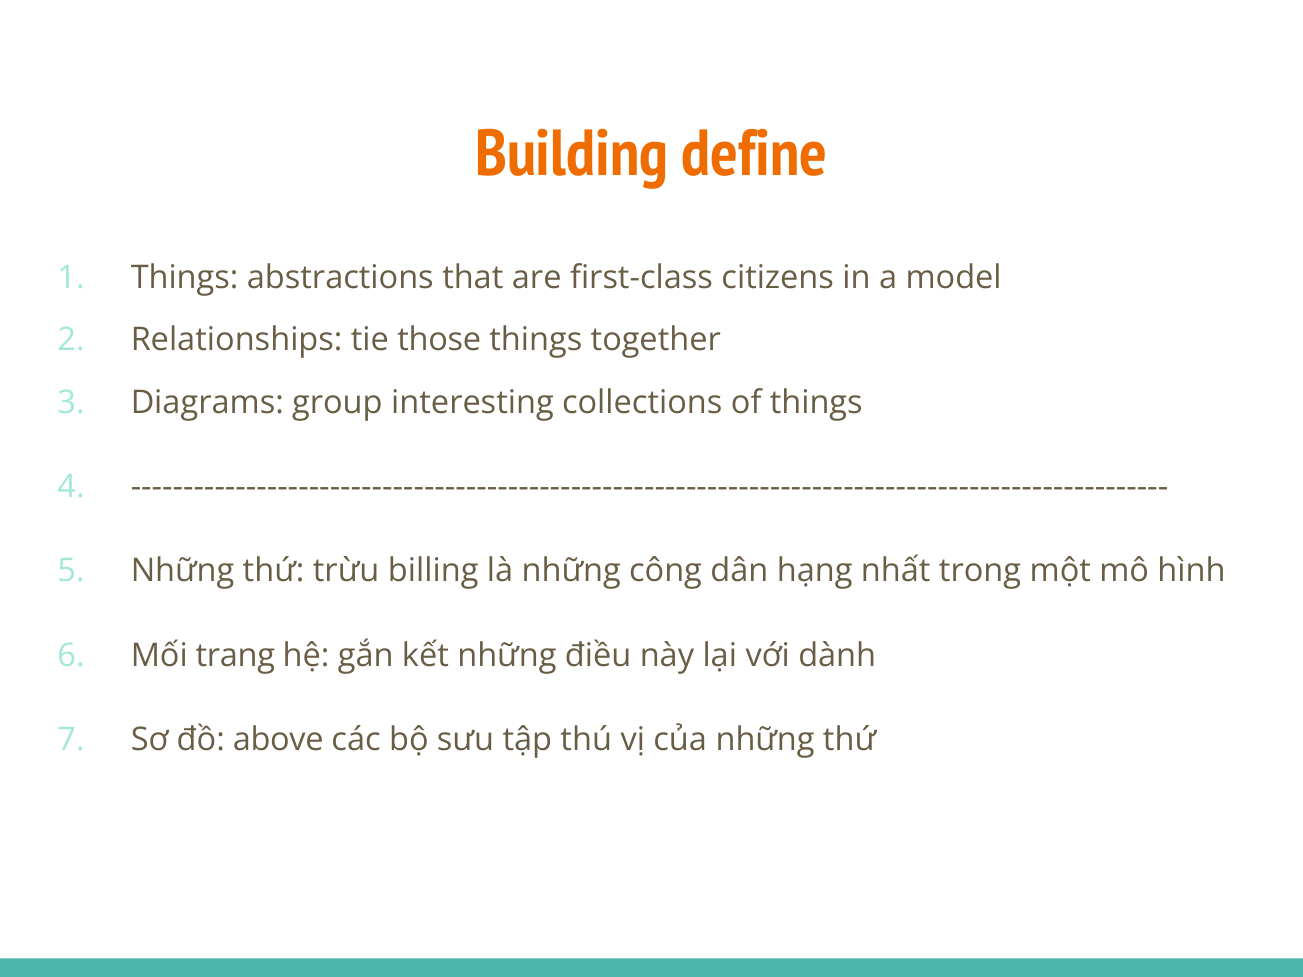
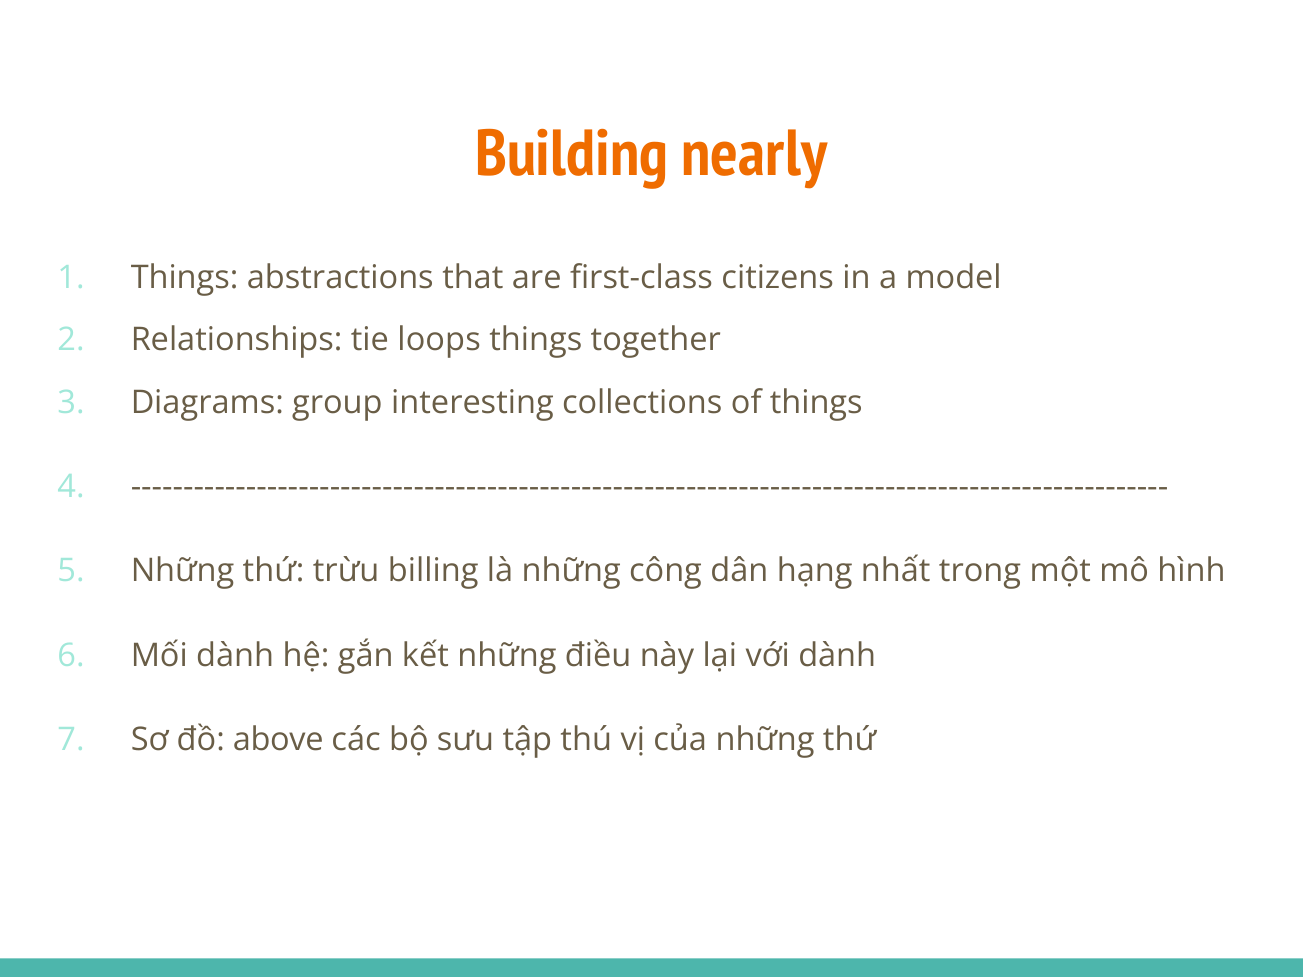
define: define -> nearly (754, 154)
those: those -> loops (439, 340)
Mối trang: trang -> dành (235, 655)
